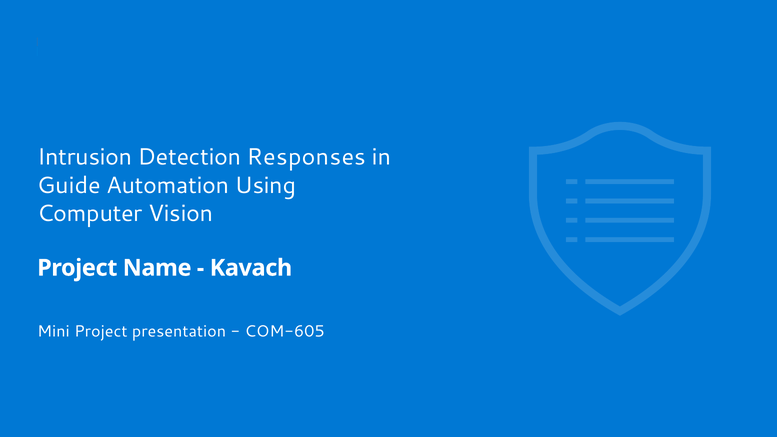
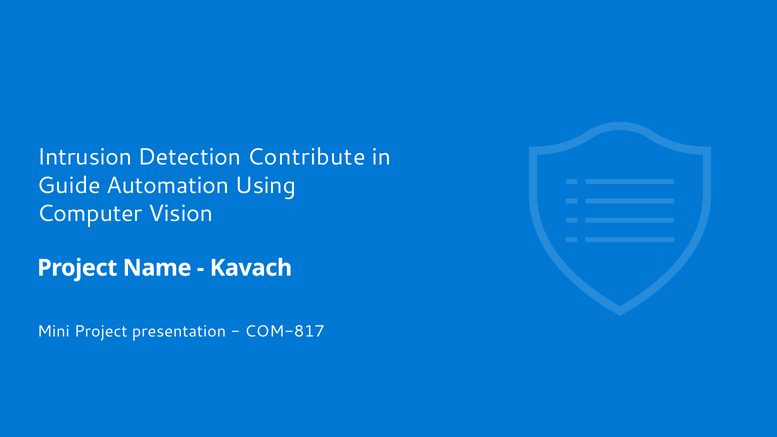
Responses: Responses -> Contribute (306, 157)
COM-605: COM-605 -> COM-817 (285, 331)
